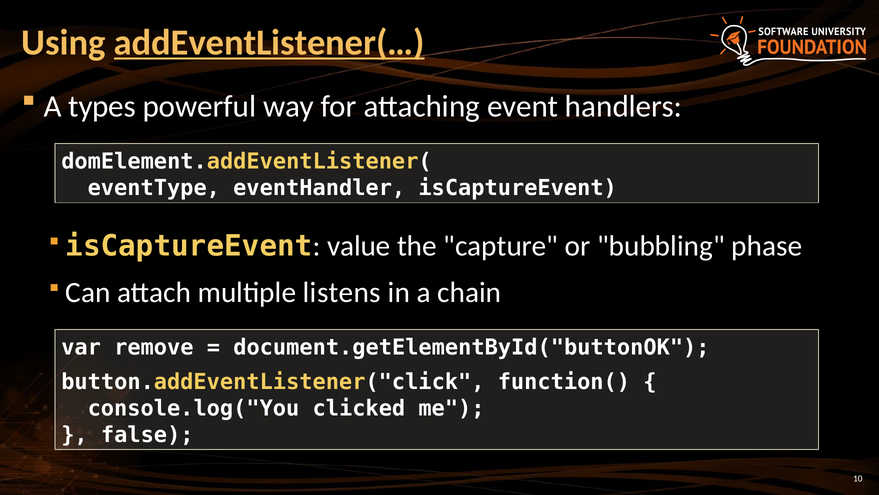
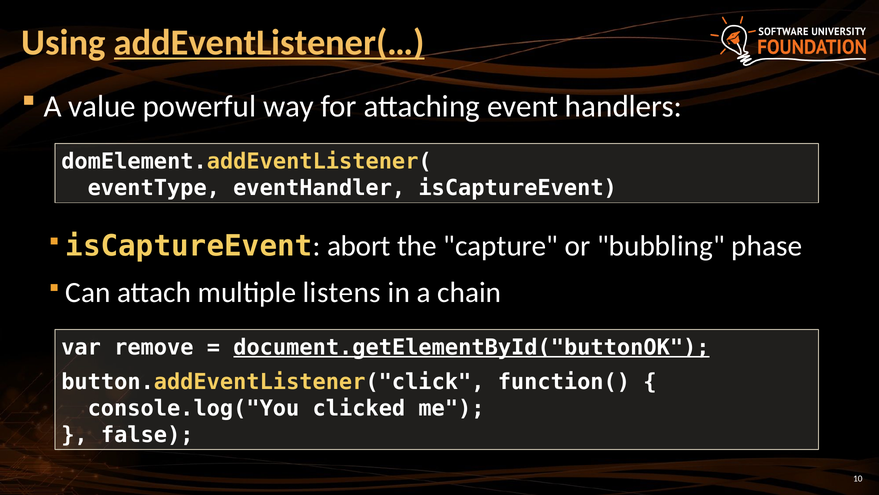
types: types -> value (102, 106)
value: value -> abort (359, 246)
document.getElementById("buttonOK underline: none -> present (471, 347)
